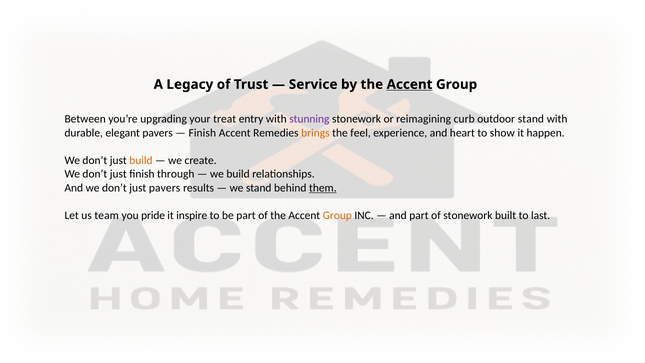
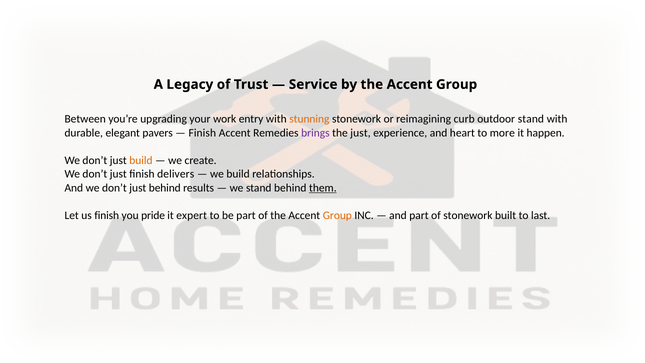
Accent underline: present -> none (410, 84)
treat: treat -> work (225, 119)
stunning colour: purple -> orange (309, 119)
brings colour: orange -> purple (315, 133)
the feel: feel -> just (361, 133)
show: show -> more (502, 133)
through: through -> delivers (176, 174)
just pavers: pavers -> behind (165, 188)
us team: team -> finish (107, 215)
inspire: inspire -> expert (192, 215)
